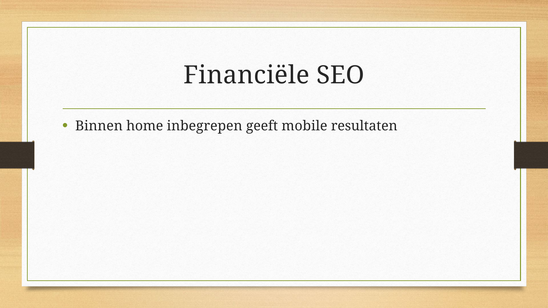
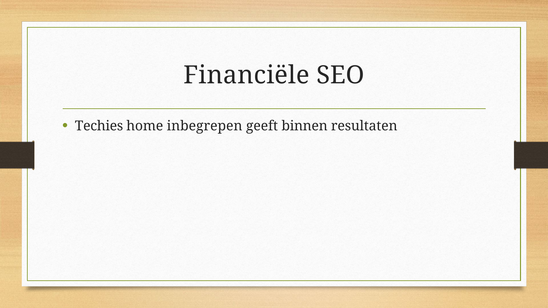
Binnen: Binnen -> Techies (99, 126)
mobile: mobile -> binnen (305, 126)
